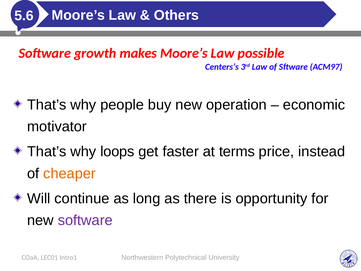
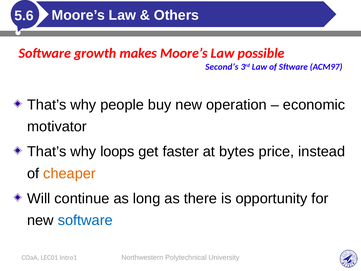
Centers’s: Centers’s -> Second’s (222, 67)
terms: terms -> bytes (237, 152)
software colour: purple -> blue (85, 220)
